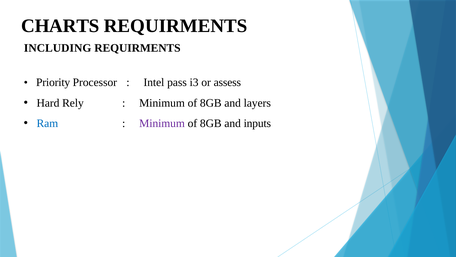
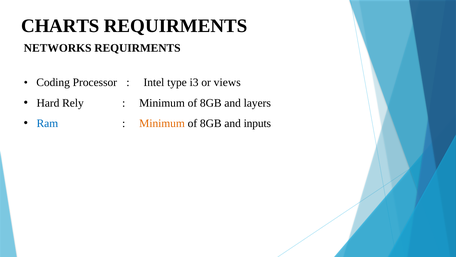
INCLUDING: INCLUDING -> NETWORKS (58, 48)
Priority: Priority -> Coding (53, 82)
pass: pass -> type (177, 82)
assess: assess -> views (227, 82)
Minimum colour: purple -> orange (162, 123)
